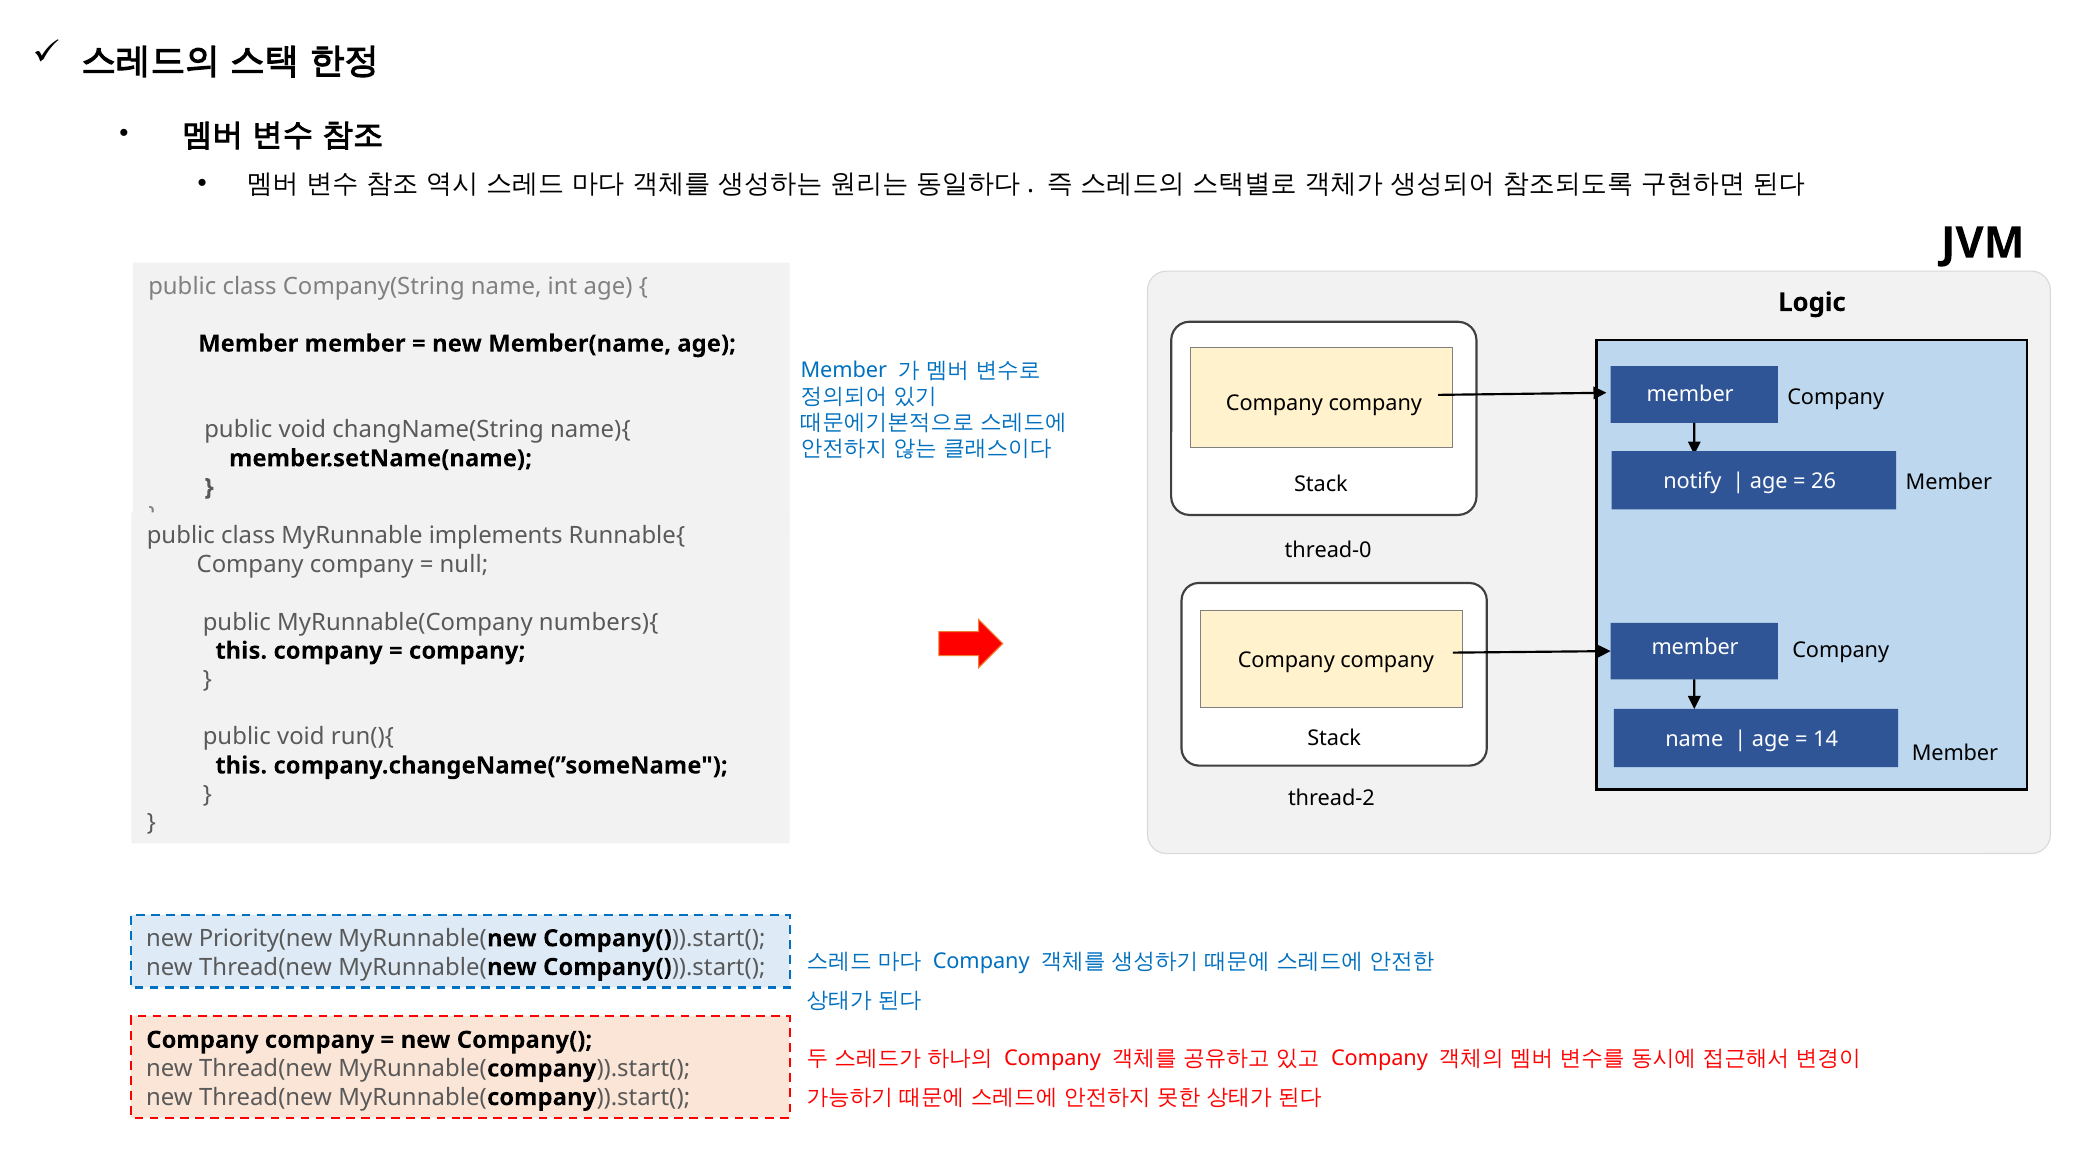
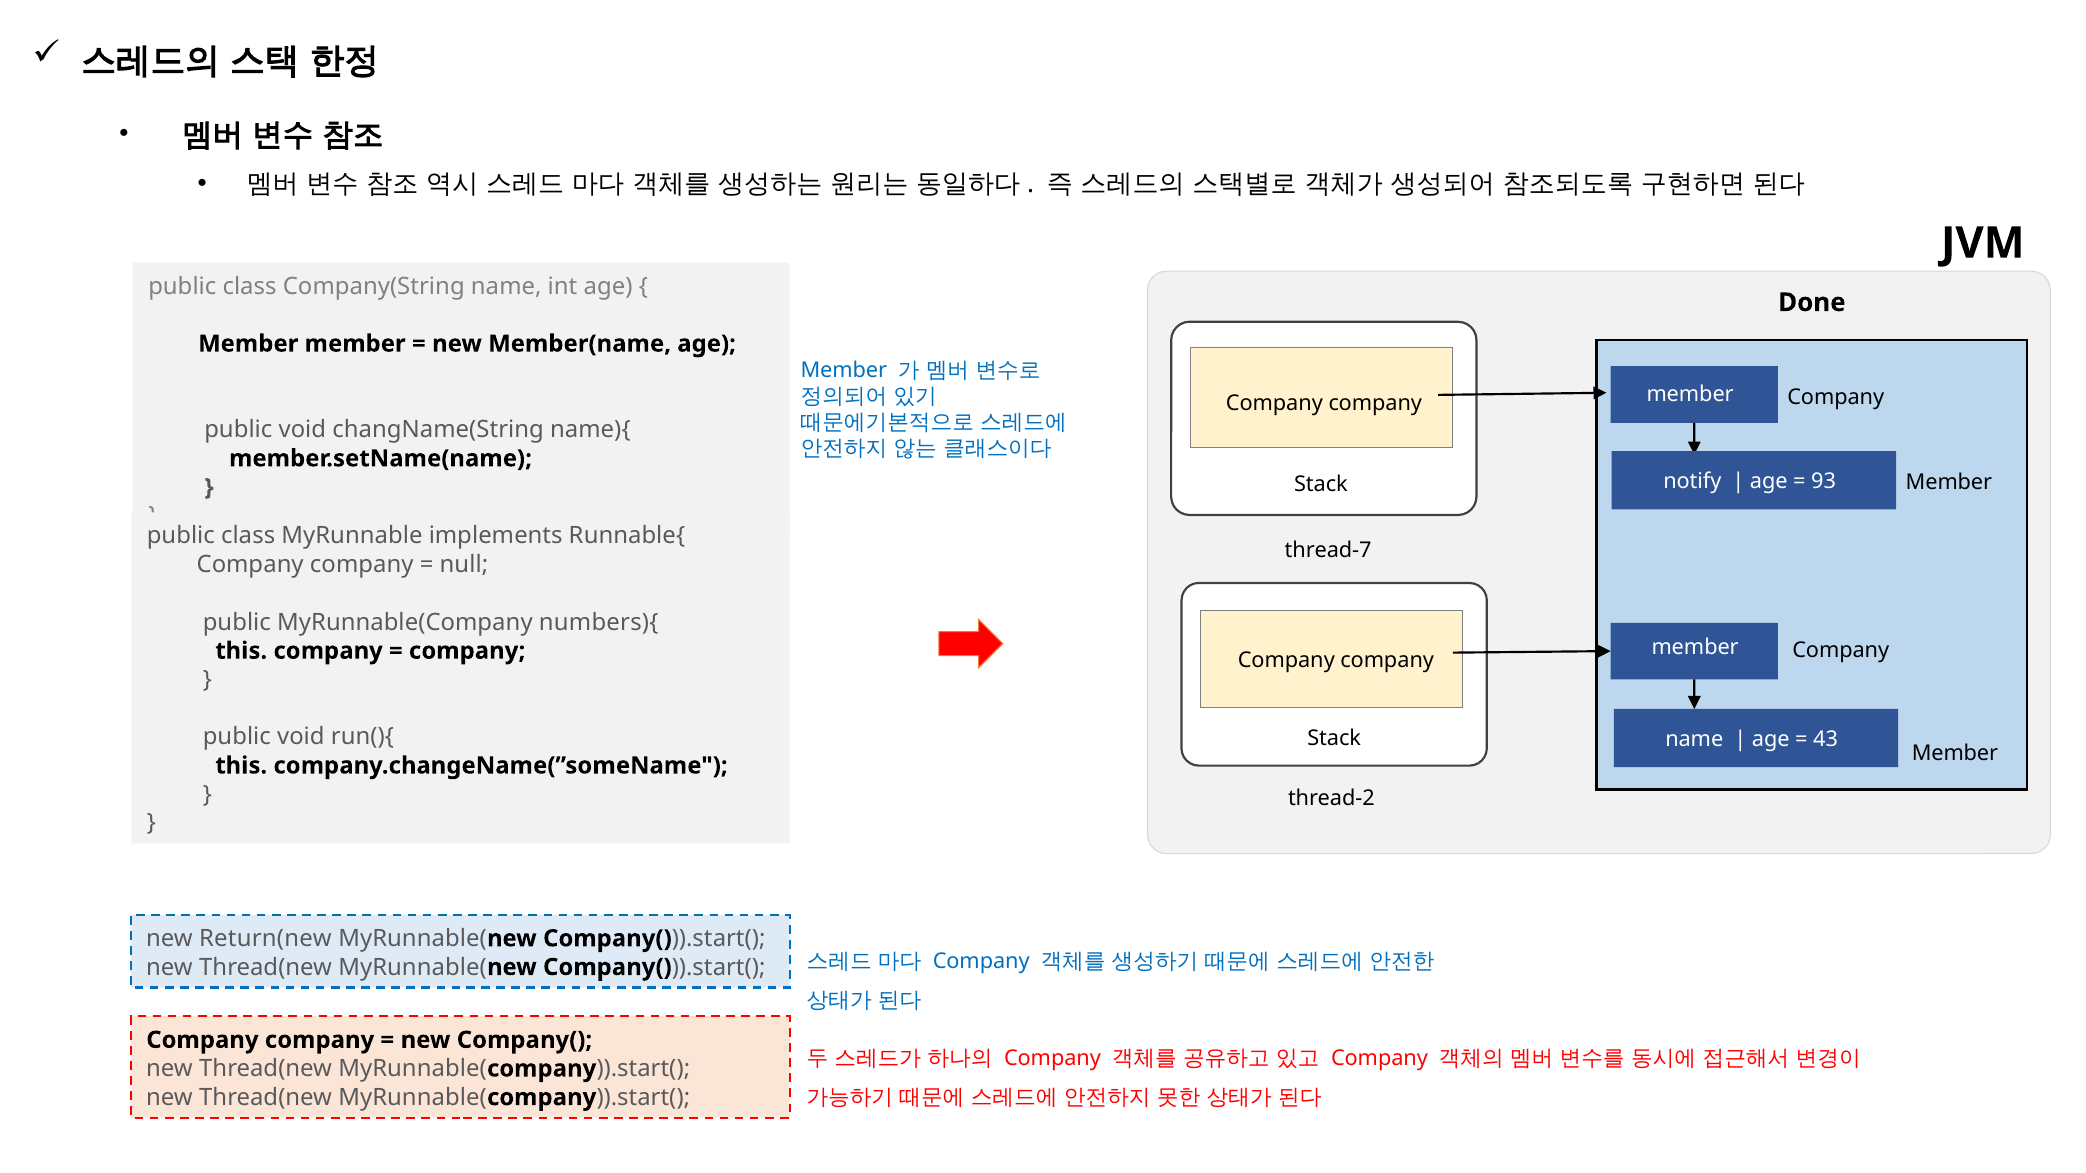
Logic: Logic -> Done (1812, 303)
26: 26 -> 93 (1824, 481)
thread-0: thread-0 -> thread-7 (1328, 551)
14: 14 -> 43 (1826, 739)
Priority(new: Priority(new -> Return(new (265, 939)
